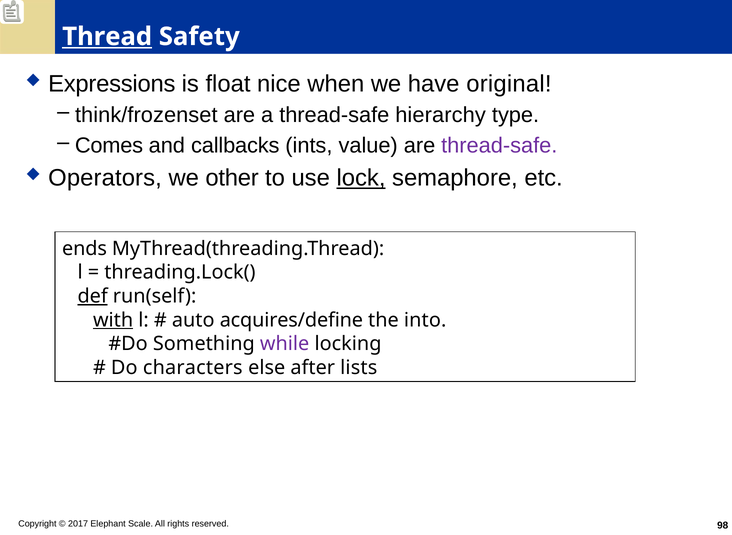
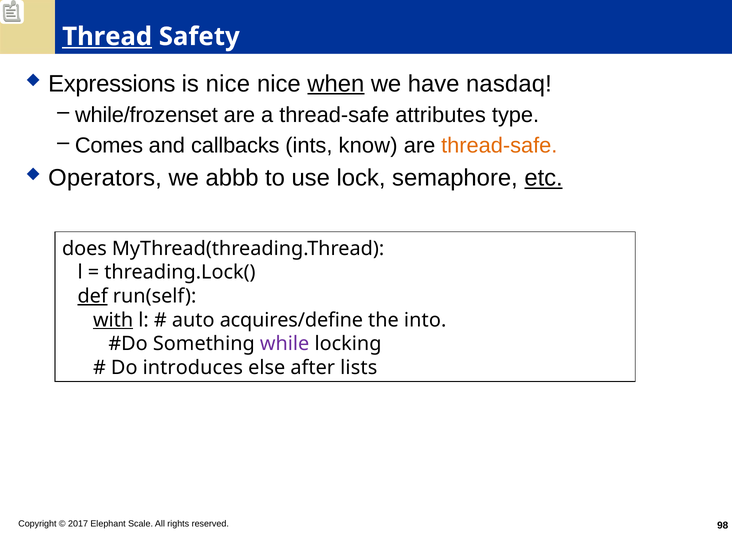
is float: float -> nice (228, 84)
when underline: none -> present (336, 84)
original: original -> nasdaq (509, 84)
think/frozenset: think/frozenset -> while/frozenset (146, 115)
hierarchy: hierarchy -> attributes (441, 115)
value: value -> know (368, 146)
thread-safe colour: purple -> orange (499, 146)
other: other -> abbb (232, 178)
lock underline: present -> none (361, 178)
etc underline: none -> present (544, 178)
ends: ends -> does (84, 249)
characters: characters -> introduces (193, 368)
